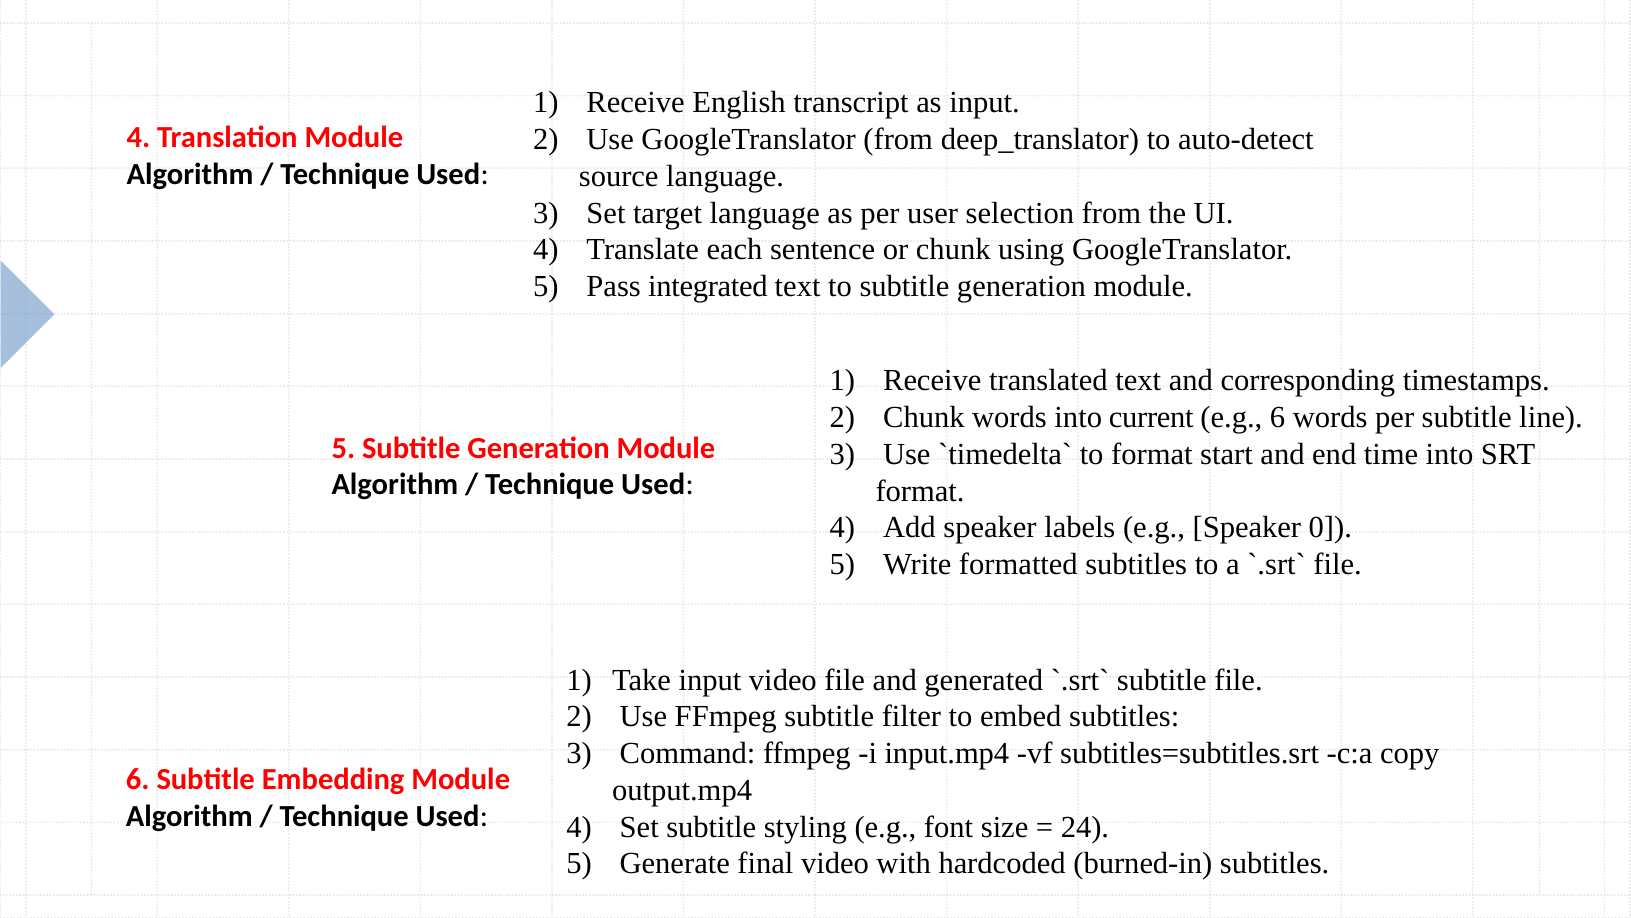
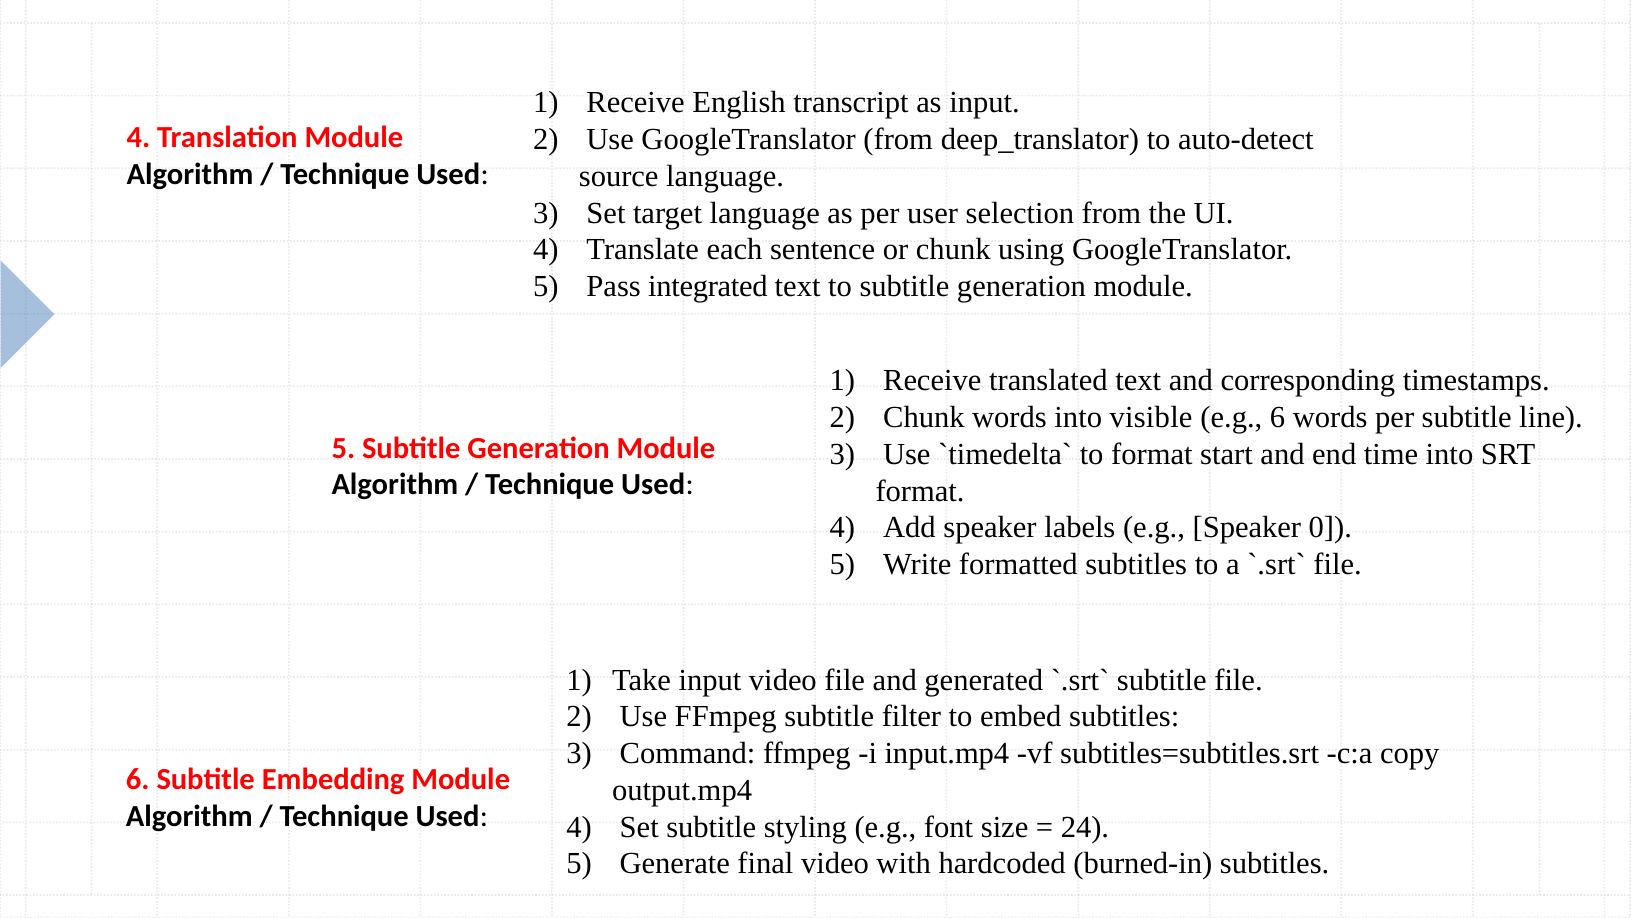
current: current -> visible (1151, 417)
